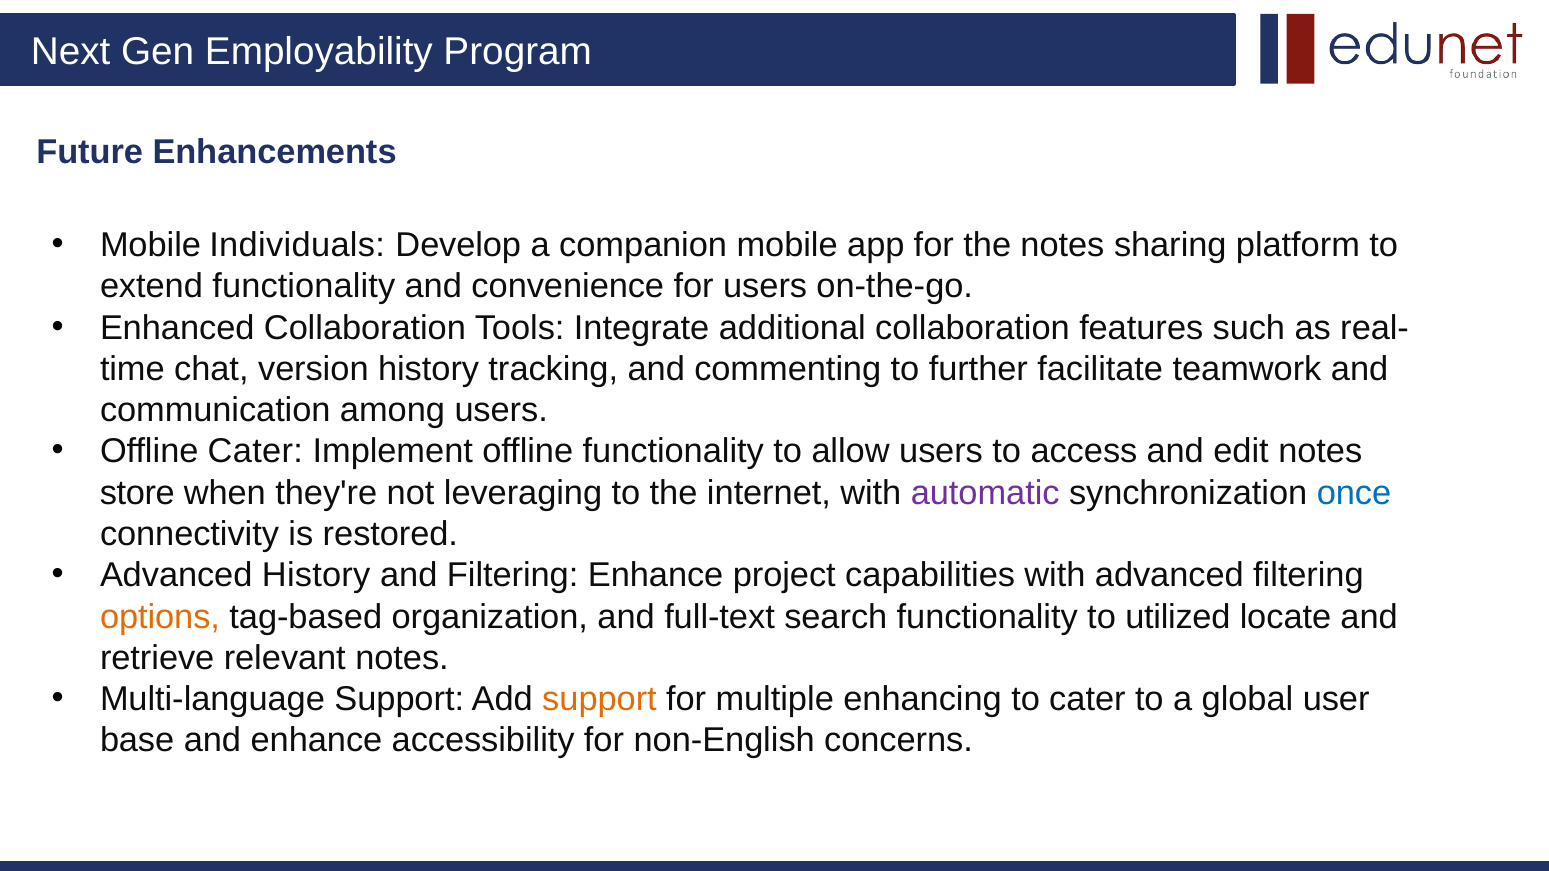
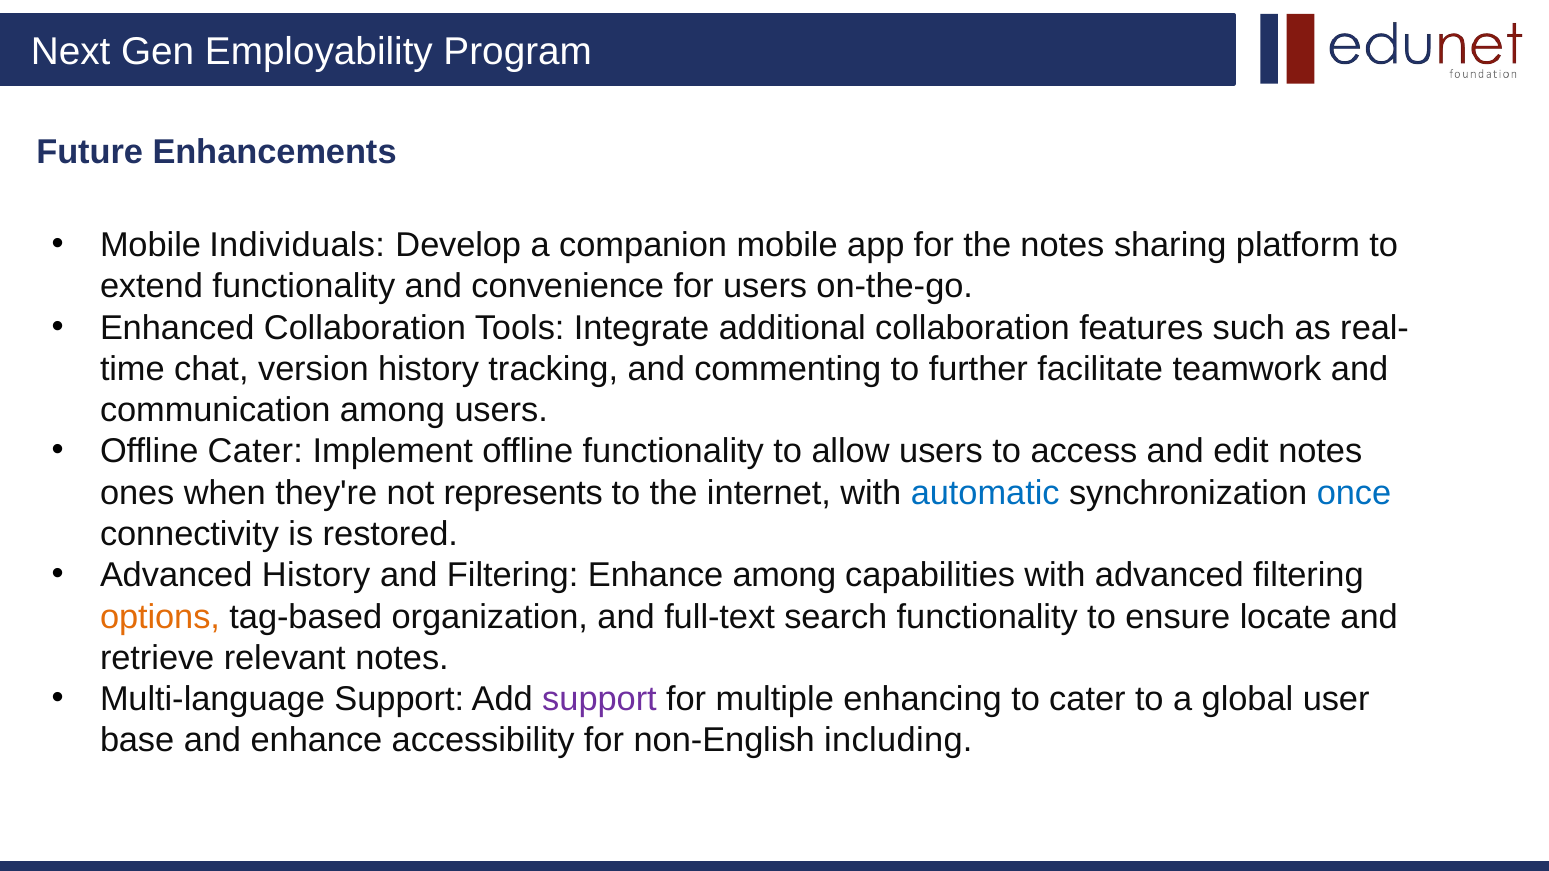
store: store -> ones (137, 493)
leveraging: leveraging -> represents (523, 493)
automatic colour: purple -> blue (985, 493)
Enhance project: project -> among (784, 576)
utilized: utilized -> ensure (1178, 617)
support colour: orange -> purple (599, 700)
concerns: concerns -> including (898, 741)
